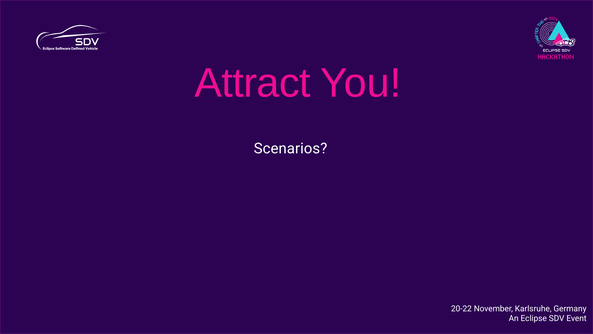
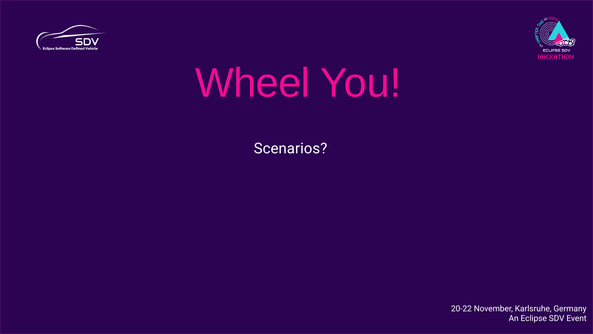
Attract: Attract -> Wheel (253, 83)
